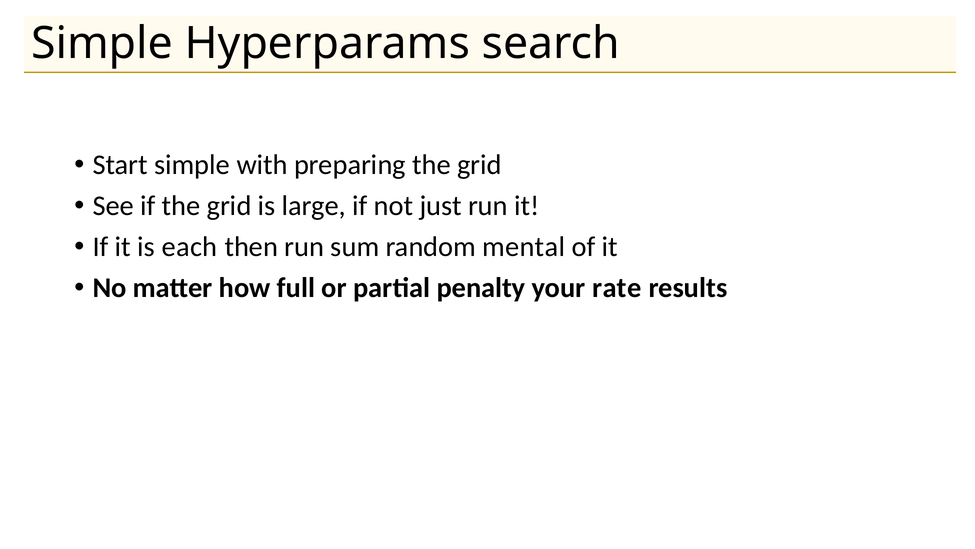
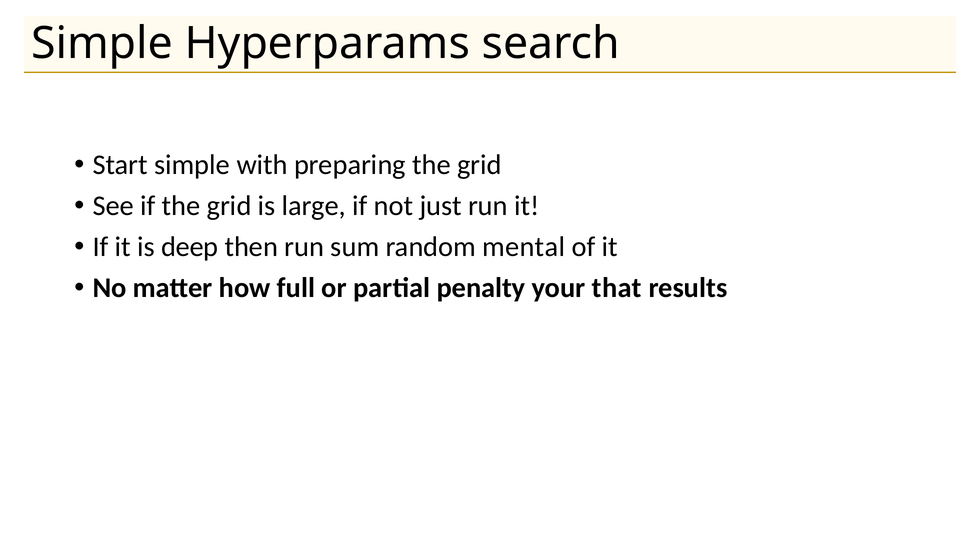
each: each -> deep (190, 247)
rate: rate -> that (617, 287)
